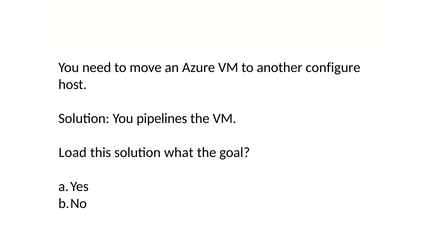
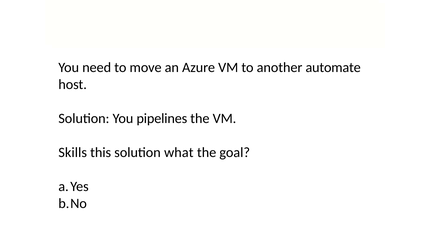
configure: configure -> automate (333, 67)
Load: Load -> Skills (73, 152)
